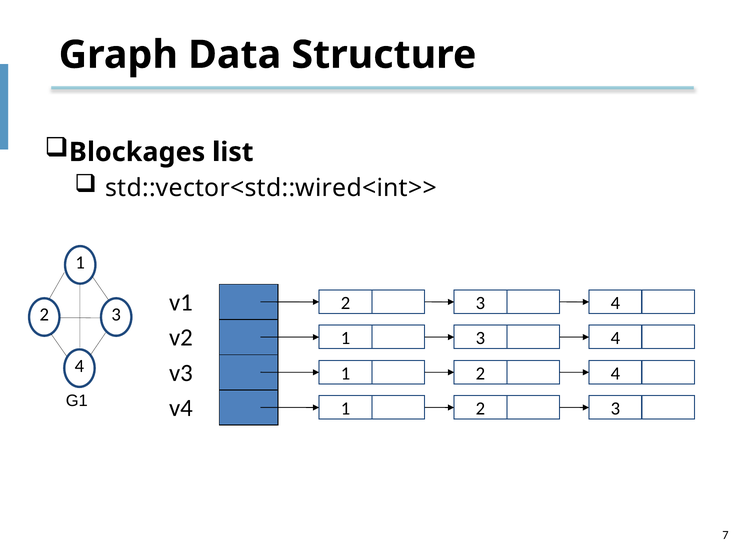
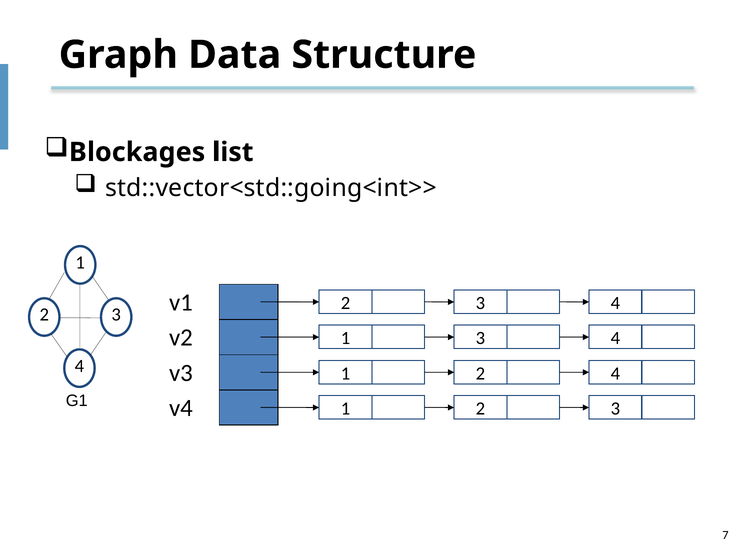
std::vector<std::wired<int>>: std::vector<std::wired<int>> -> std::vector<std::going<int>> (271, 188)
